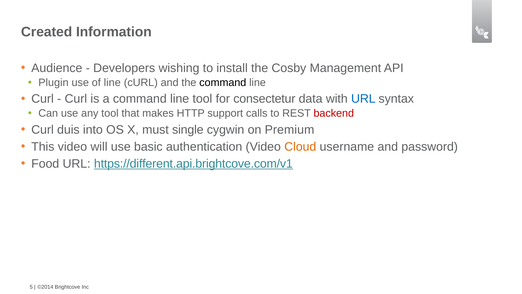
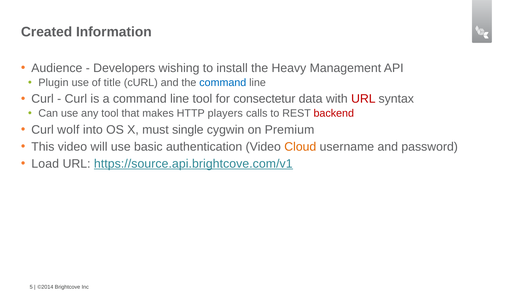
Cosby: Cosby -> Heavy (289, 68)
of line: line -> title (112, 82)
command colour: black -> blue (223, 82)
URL colour: blue -> red (363, 99)
support: support -> players (225, 113)
duis: duis -> wolf (68, 130)
Food: Food -> Load (45, 164)
https://different.api.brightcove.com/v1: https://different.api.brightcove.com/v1 -> https://source.api.brightcove.com/v1 (193, 164)
